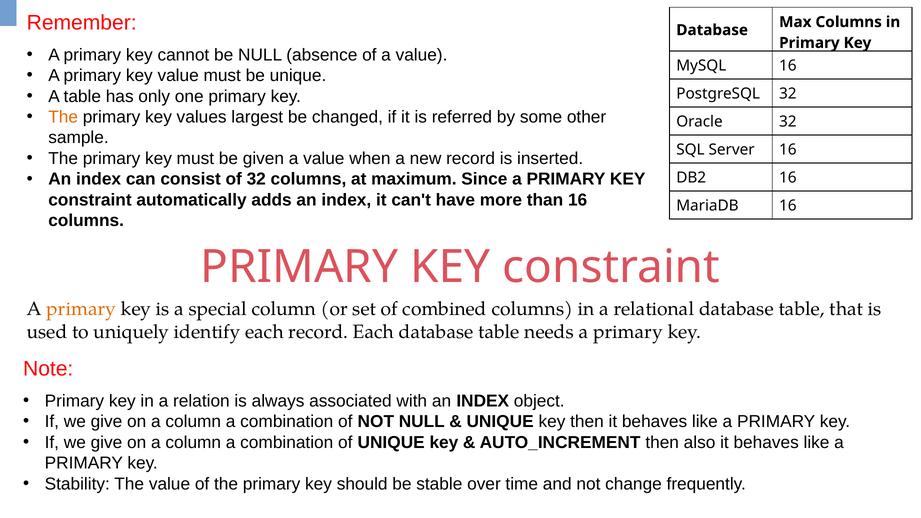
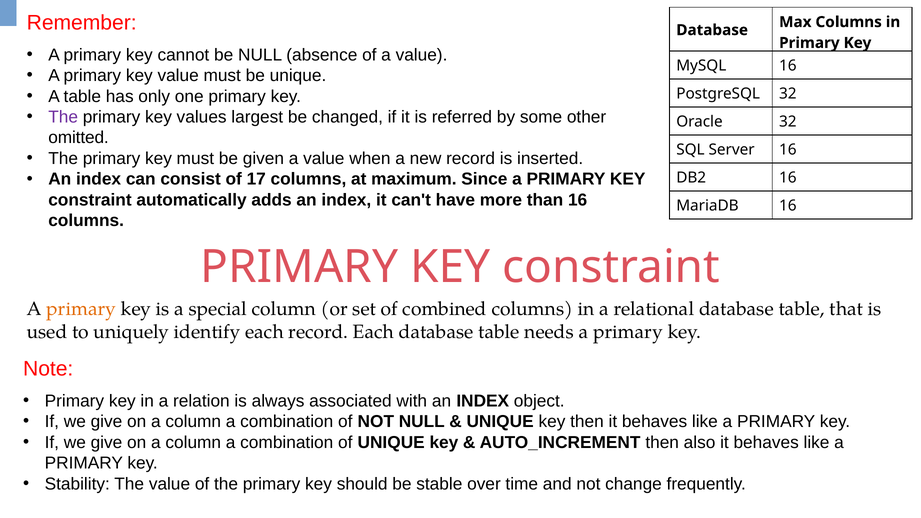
The colour: orange -> purple (63, 117)
sample: sample -> omitted (79, 138)
of 32: 32 -> 17 (256, 179)
